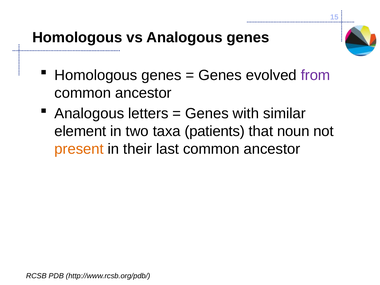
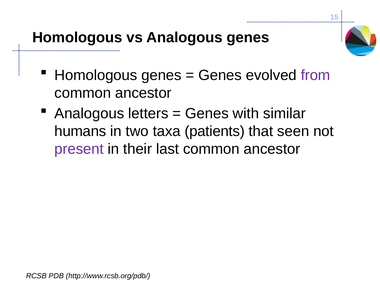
element: element -> humans (80, 131)
noun: noun -> seen (293, 131)
present colour: orange -> purple (79, 149)
